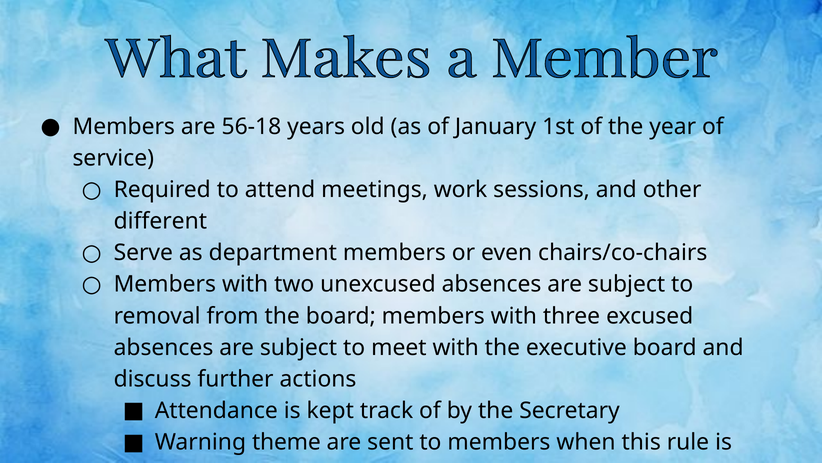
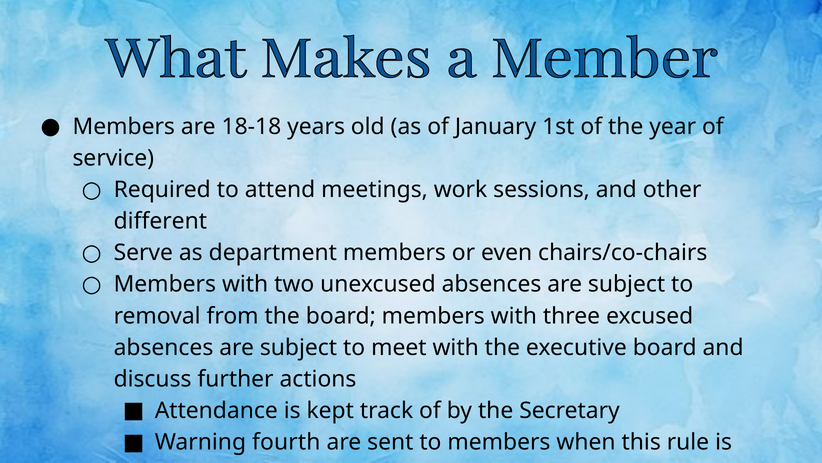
56-18: 56-18 -> 18-18 (251, 126)
theme: theme -> fourth (286, 442)
